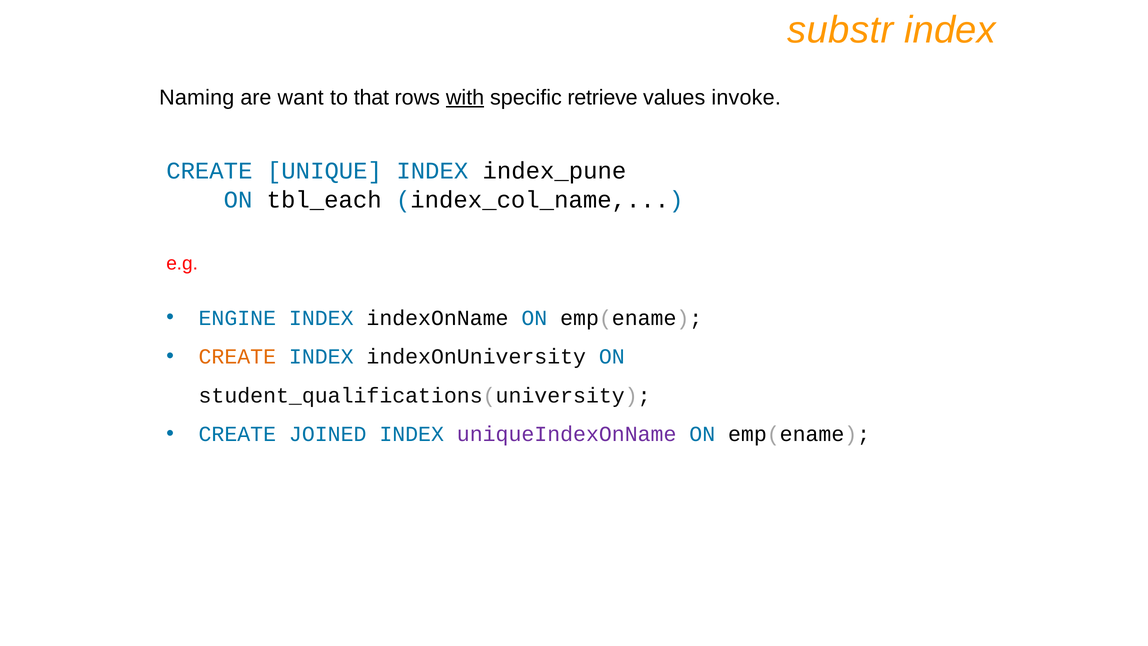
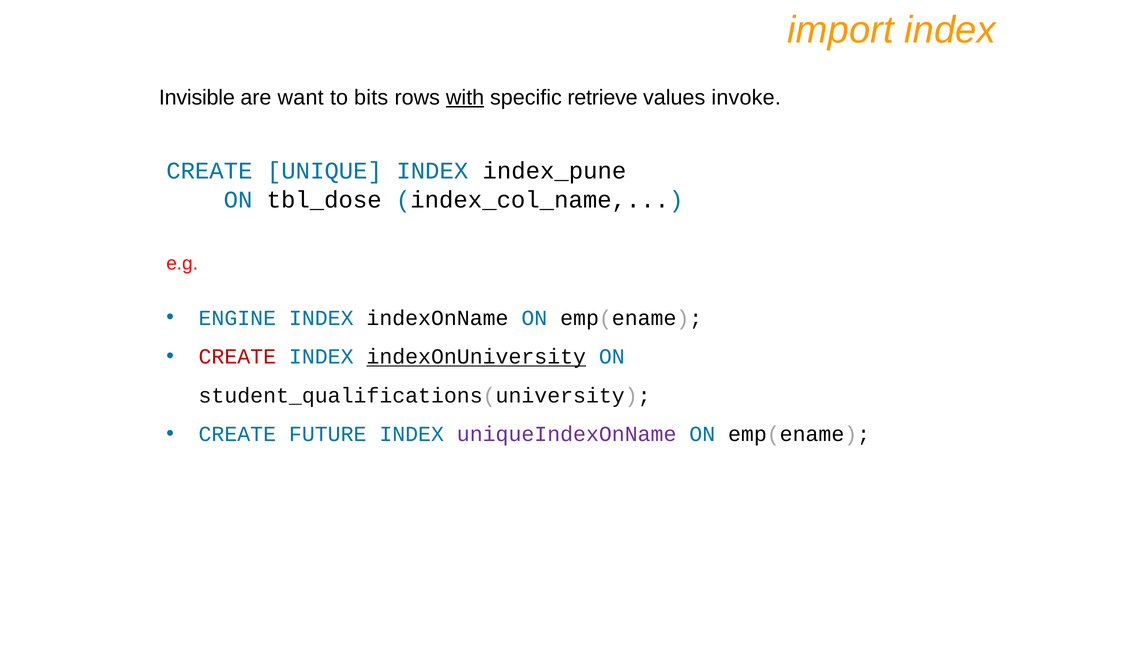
substr: substr -> import (841, 30)
Naming: Naming -> Invisible (197, 98)
that: that -> bits (371, 98)
tbl_each: tbl_each -> tbl_dose (324, 200)
CREATE colour: orange -> red (237, 357)
indexOnUniversity underline: none -> present (476, 357)
JOINED: JOINED -> FUTURE (328, 434)
